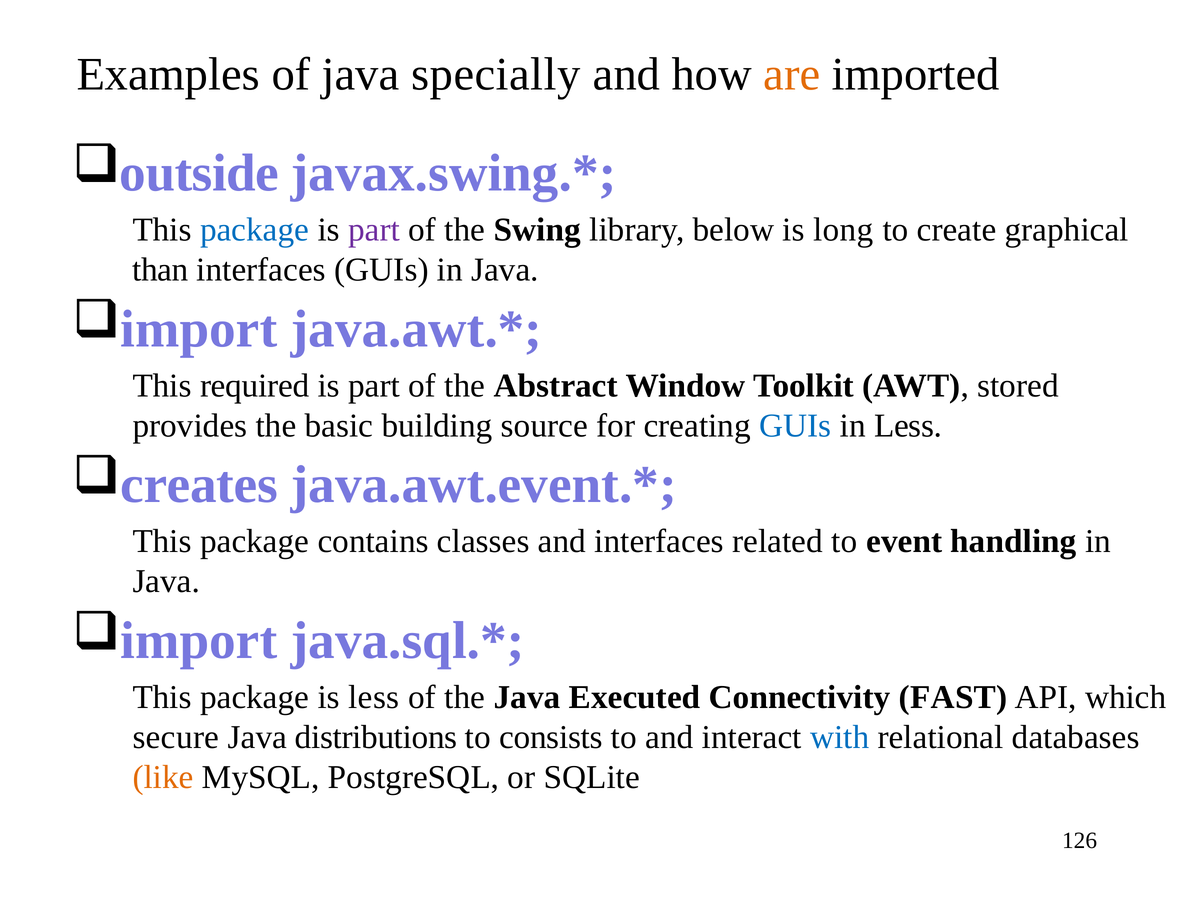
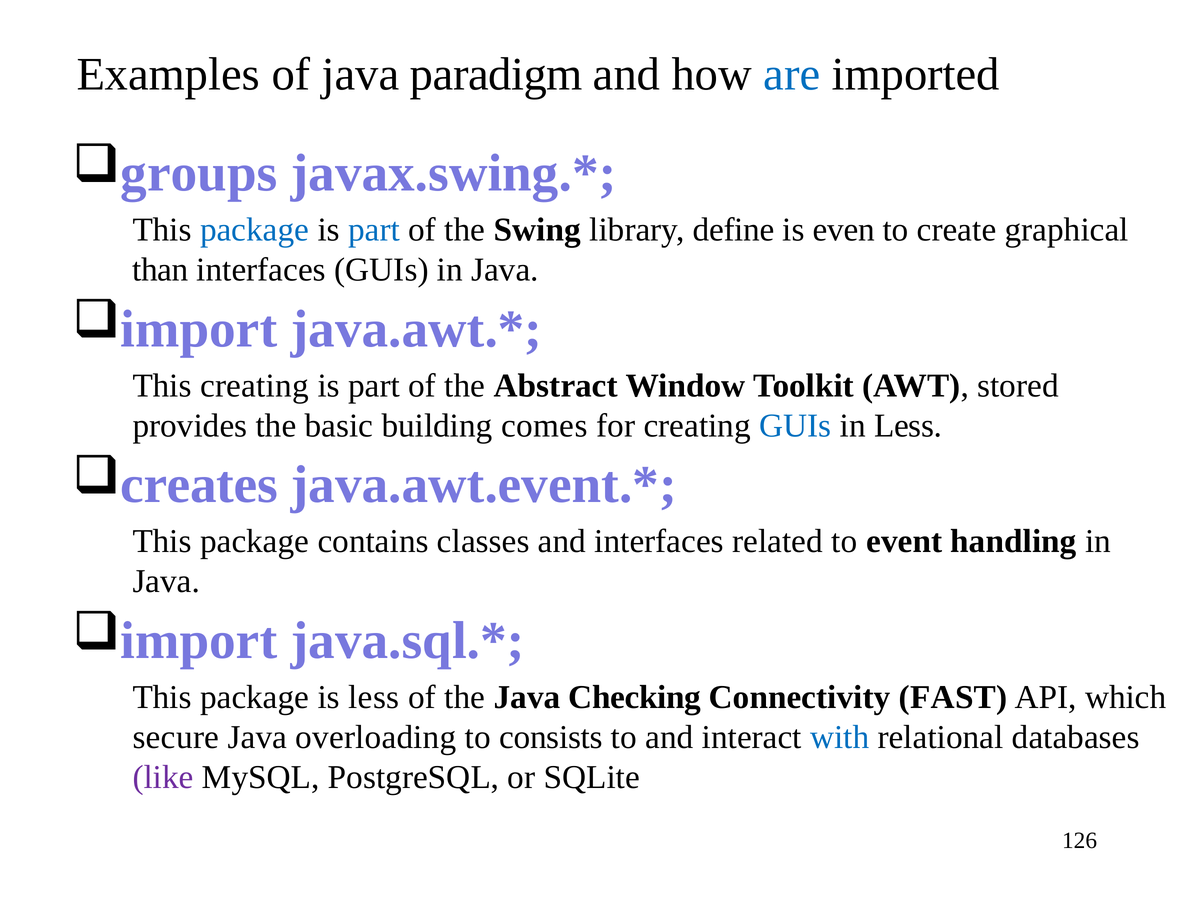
specially: specially -> paradigm (496, 74)
are colour: orange -> blue (792, 74)
outside: outside -> groups (199, 173)
part colour: purple -> blue (374, 230)
below: below -> define (734, 230)
long: long -> even (844, 230)
This required: required -> creating (254, 386)
source: source -> comes (544, 426)
Executed: Executed -> Checking (635, 697)
distributions: distributions -> overloading (376, 737)
like colour: orange -> purple (163, 777)
